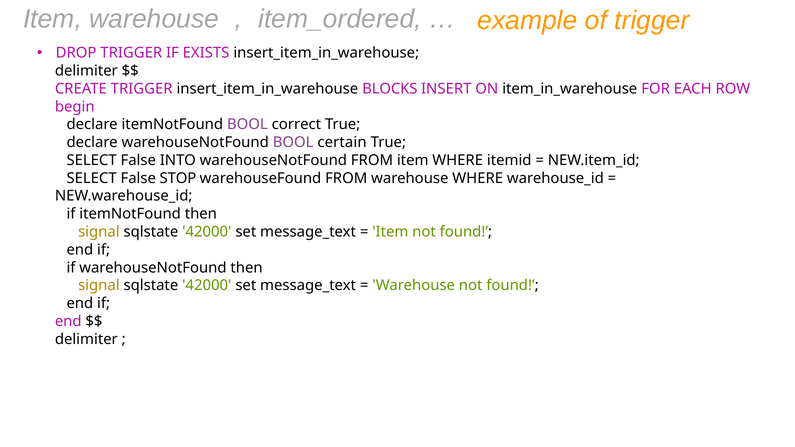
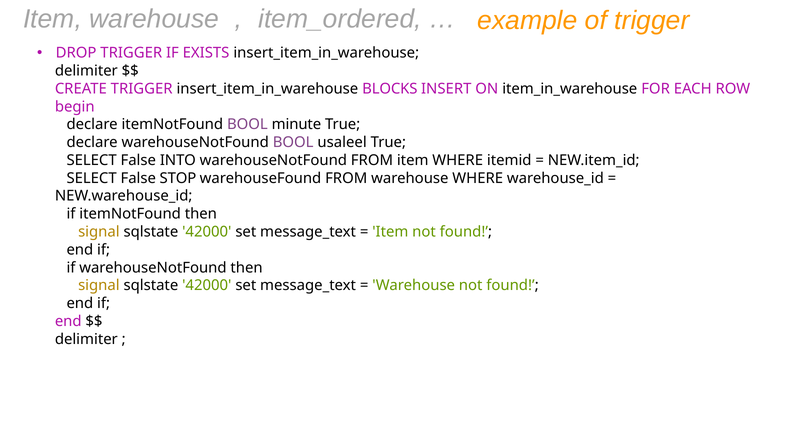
correct: correct -> minute (296, 125)
certain: certain -> usaleel (342, 142)
